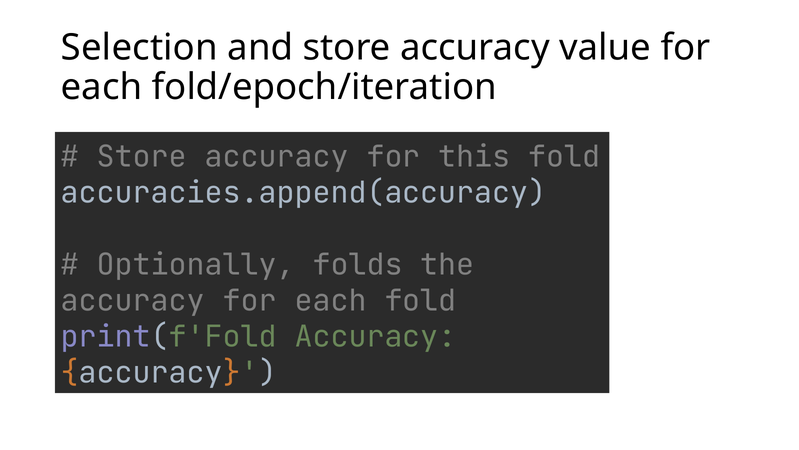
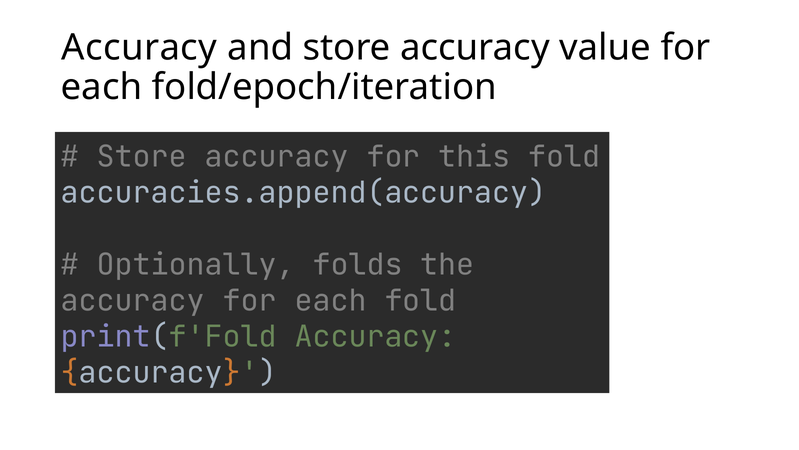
Selection: Selection -> Accuracy (139, 47)
